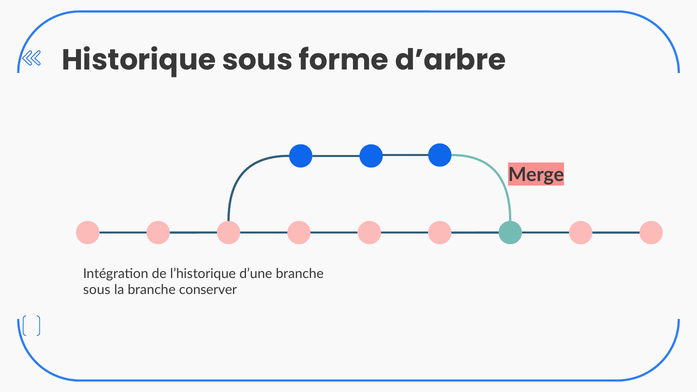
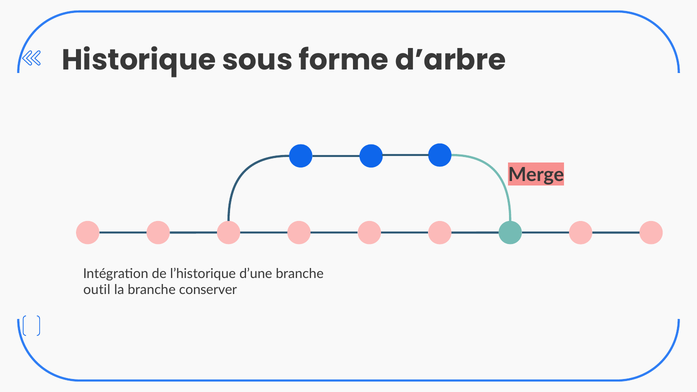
sous: sous -> outil (97, 290)
